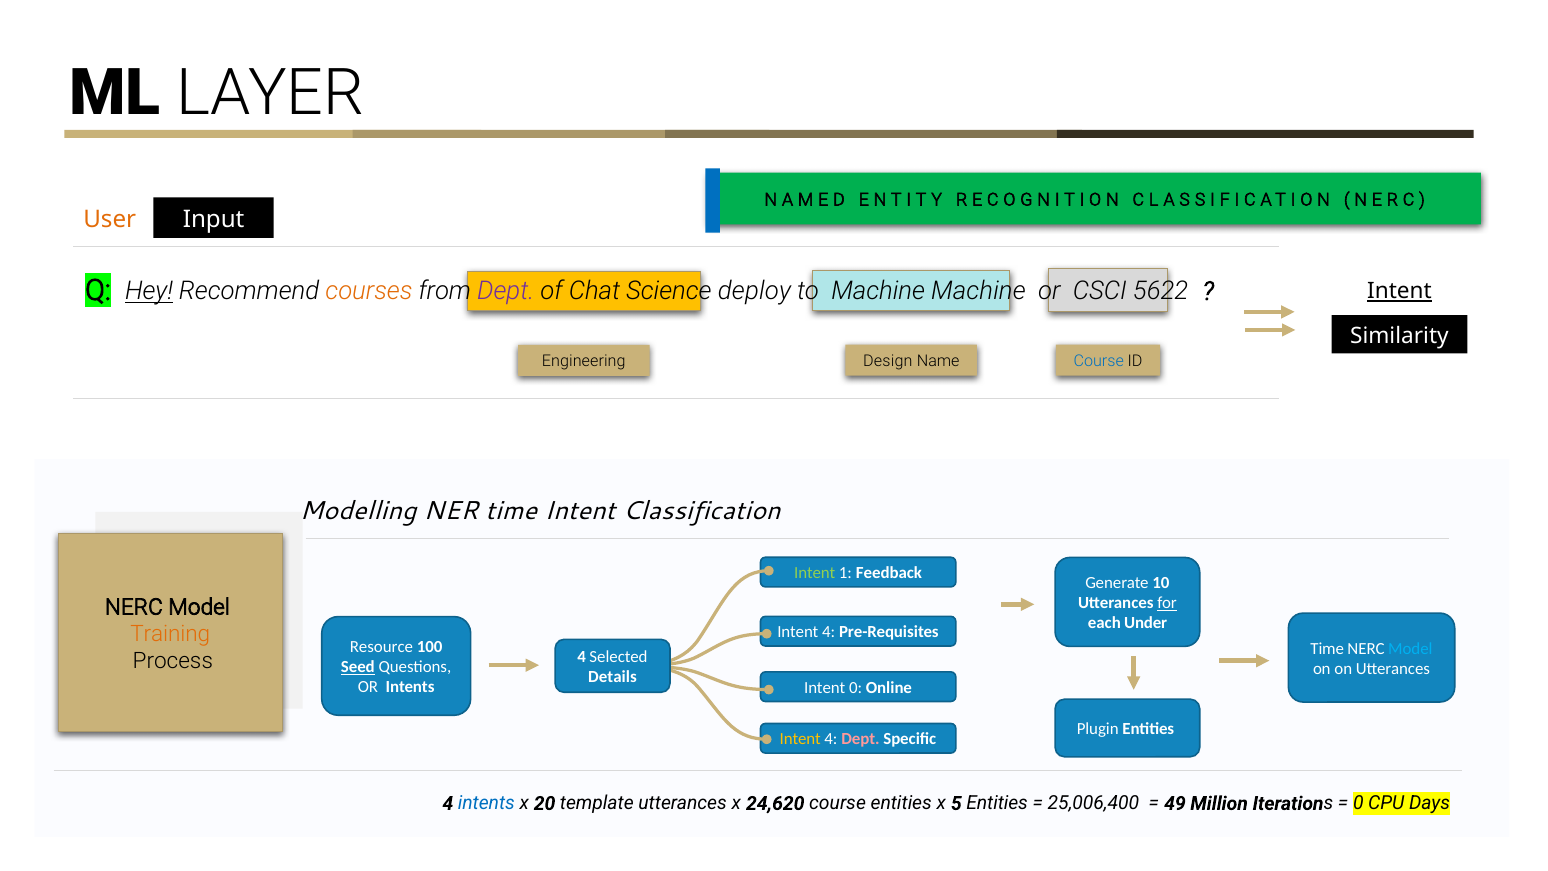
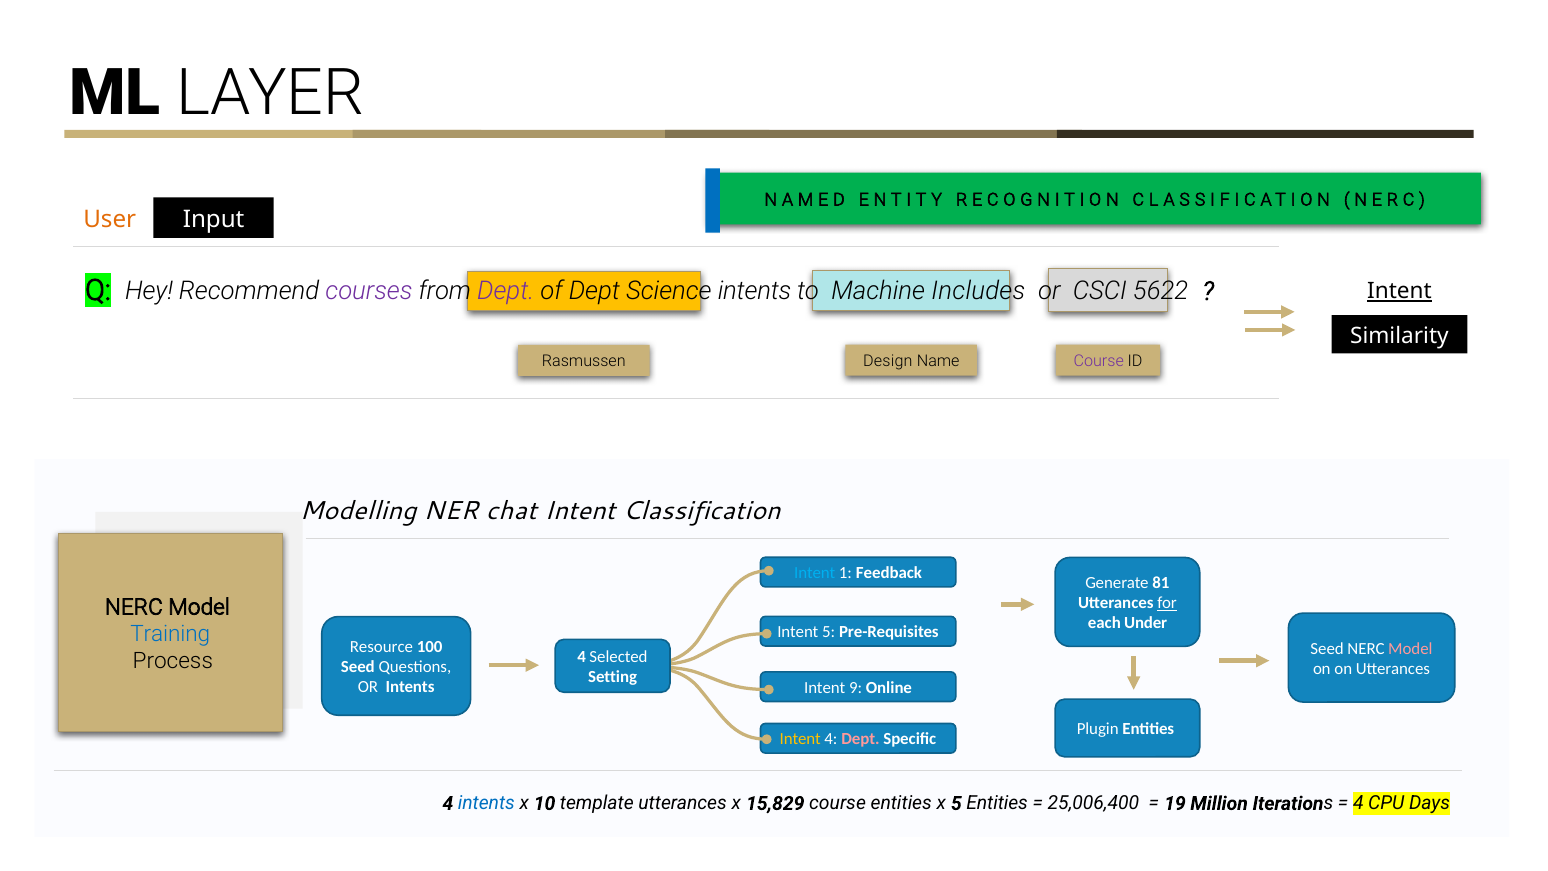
Hey underline: present -> none (149, 291)
courses colour: orange -> purple (369, 291)
of Chat: Chat -> Dept (594, 291)
Science deploy: deploy -> intents (755, 291)
Machine Machine: Machine -> Includes (978, 291)
Course colour: blue -> purple (1099, 361)
Engineering: Engineering -> Rasmussen (584, 361)
NER time: time -> chat (511, 511)
Intent colour: light green -> light blue (815, 573)
10: 10 -> 81 (1161, 583)
Training colour: orange -> blue (170, 634)
4: 4 -> 5 (829, 632)
Time: Time -> Seed (1327, 648)
Model colour: light blue -> pink (1410, 648)
Seed underline: present -> none (358, 667)
Details: Details -> Setting (613, 677)
Intent 0: 0 -> 9 (856, 688)
20: 20 -> 10 (545, 803)
24,620: 24,620 -> 15,829 (775, 803)
49: 49 -> 19 (1175, 803)
0: 0 -> 4 (1358, 803)
